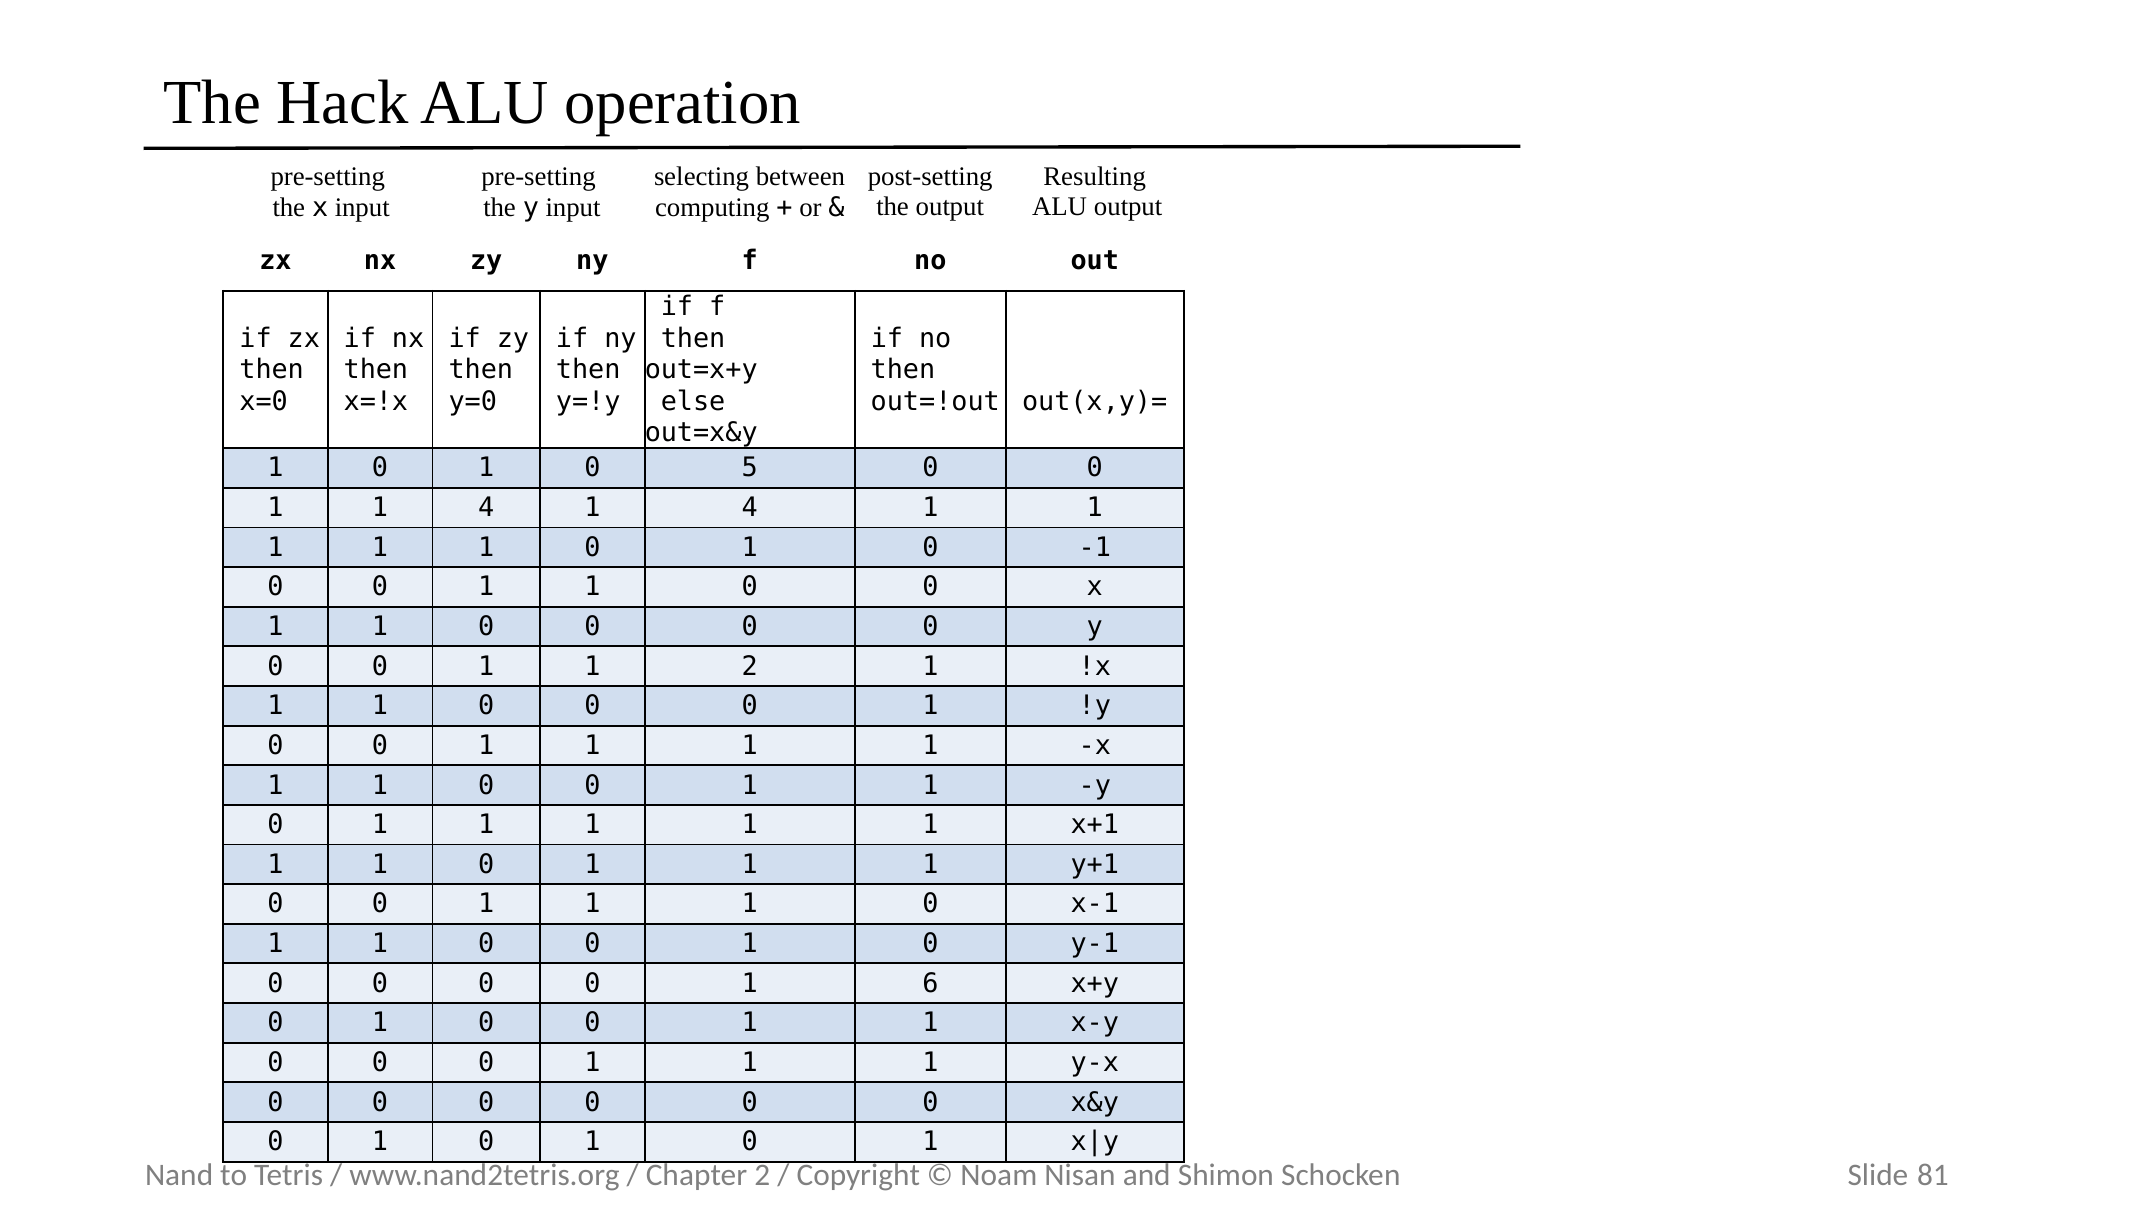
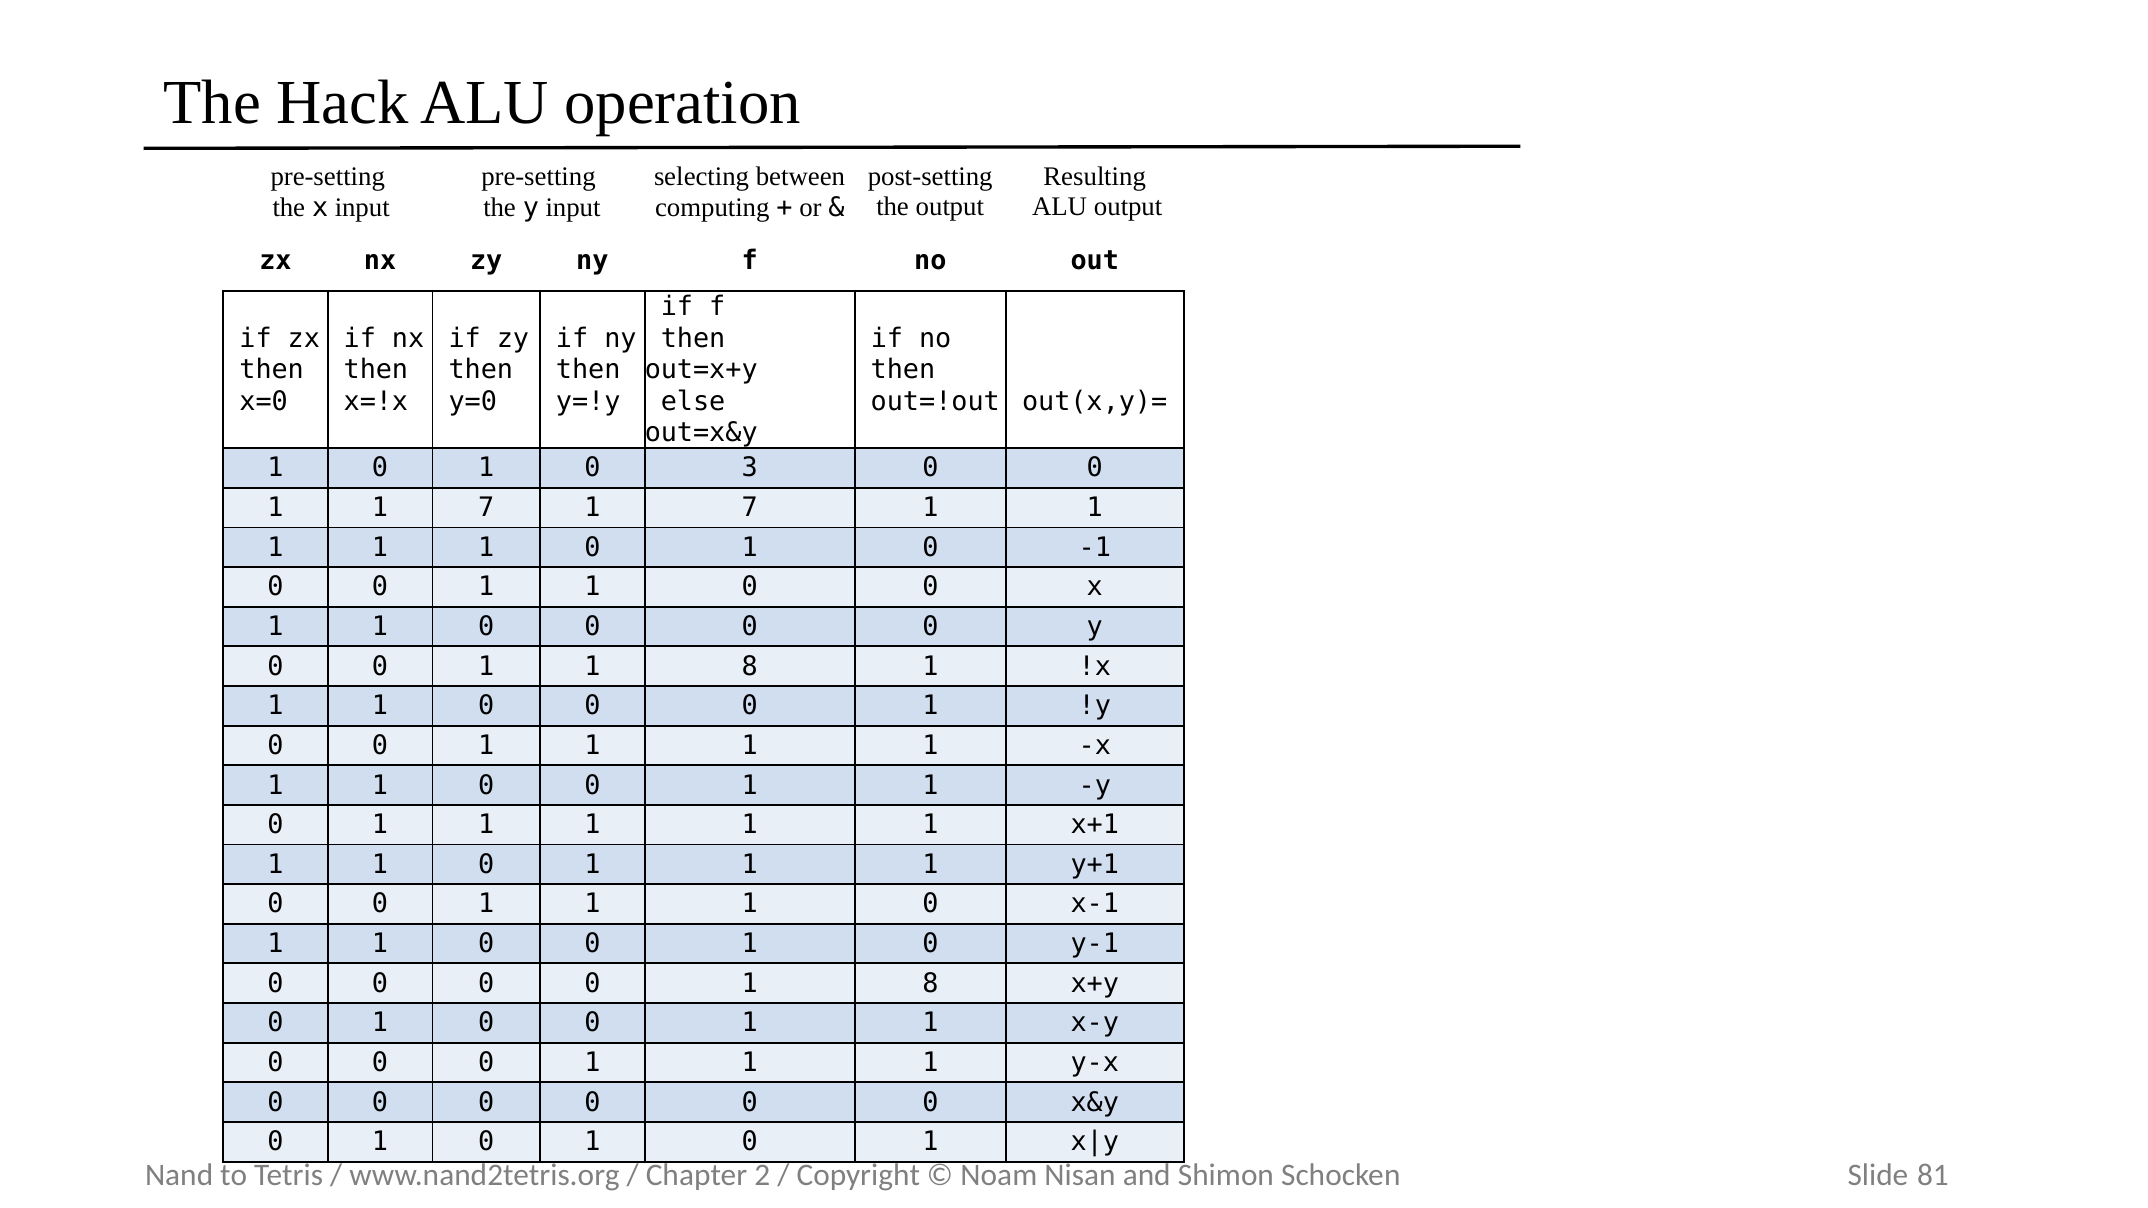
5: 5 -> 3 (750, 468)
1 1 4: 4 -> 7 (486, 508)
4: 4 -> 7 (750, 508)
1 1 2: 2 -> 8 (750, 666)
0 1 6: 6 -> 8 (930, 984)
